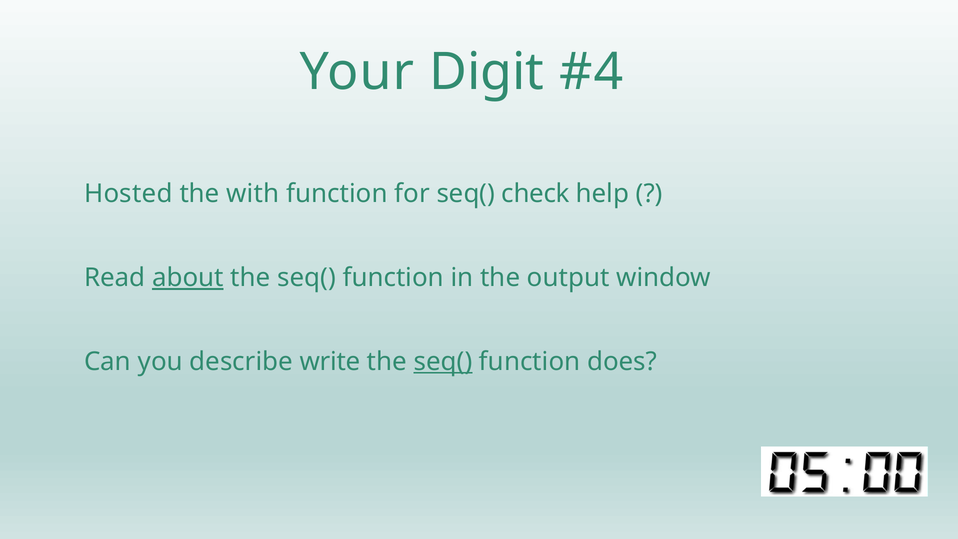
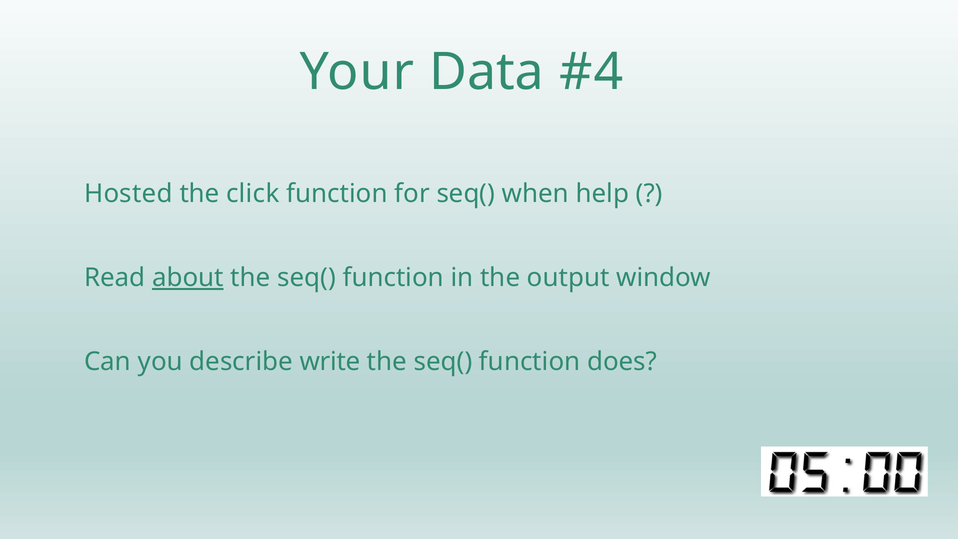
Digit: Digit -> Data (487, 72)
with: with -> click (253, 194)
check: check -> when (535, 194)
seq( underline: present -> none (443, 362)
